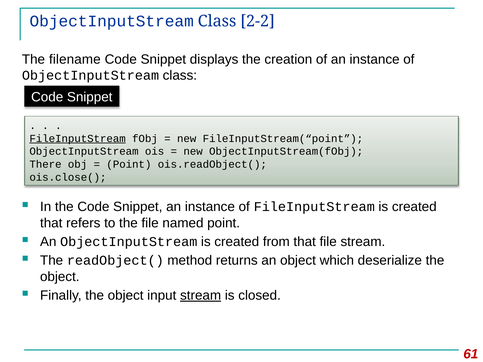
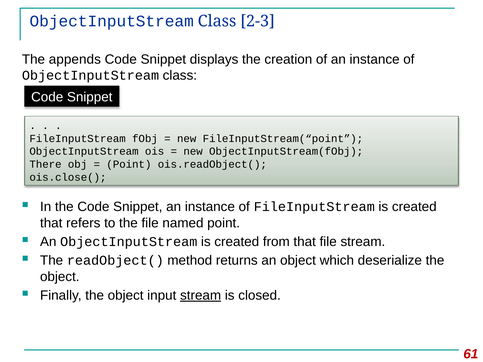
2-2: 2-2 -> 2-3 (258, 21)
filename: filename -> appends (75, 59)
FileInputStream underline: present -> none (78, 139)
